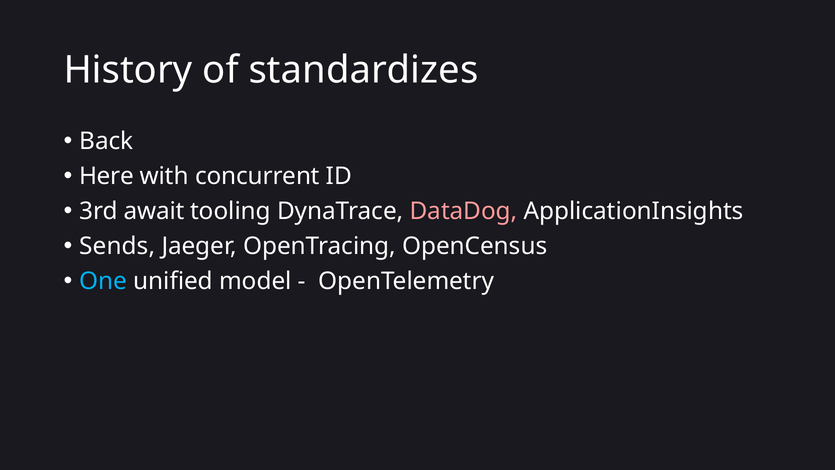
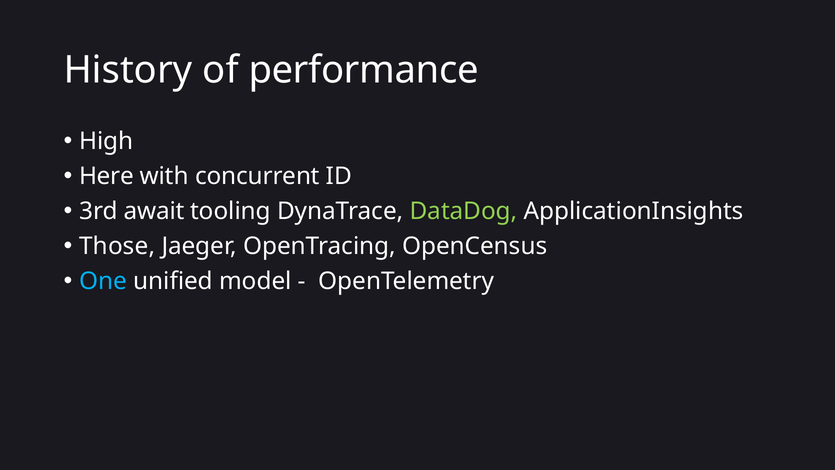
standardizes: standardizes -> performance (364, 70)
Back: Back -> High (106, 141)
DataDog colour: pink -> light green (464, 211)
Sends: Sends -> Those (117, 246)
